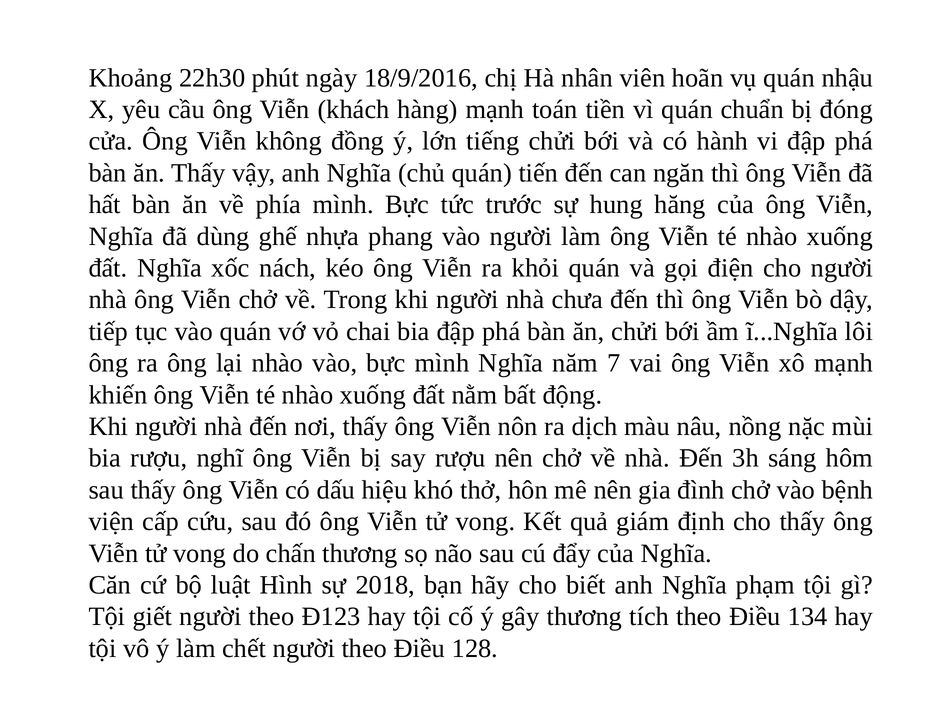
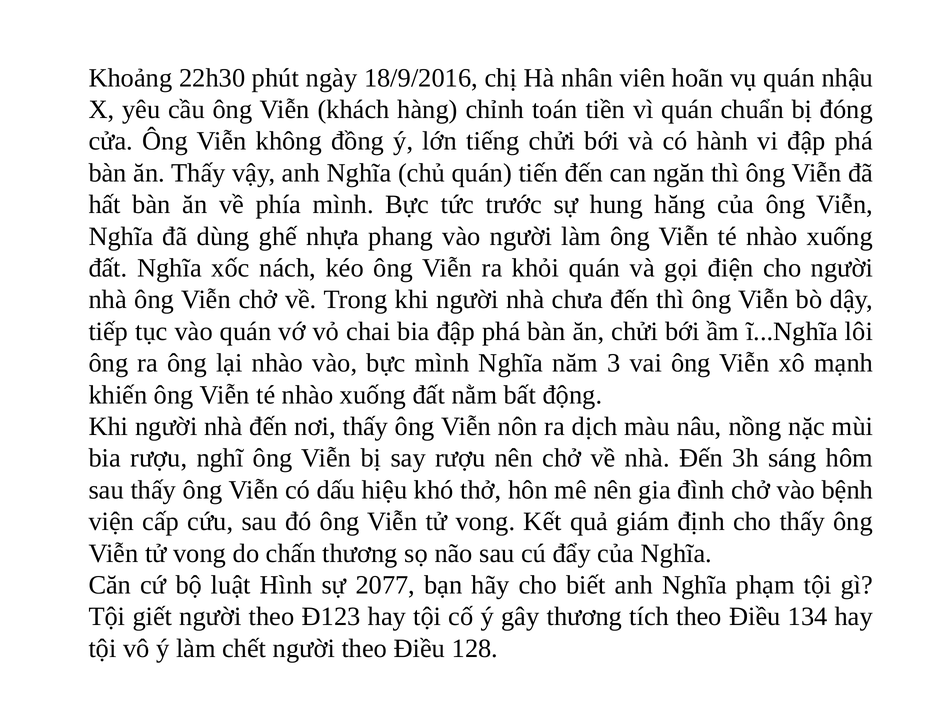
hàng mạnh: mạnh -> chỉnh (495, 110)
7: 7 -> 3 (614, 363)
2018: 2018 -> 2077 (385, 585)
